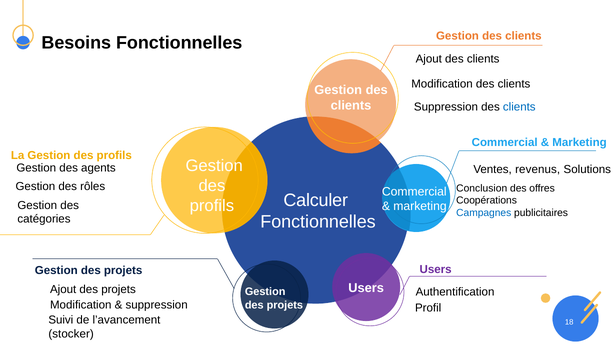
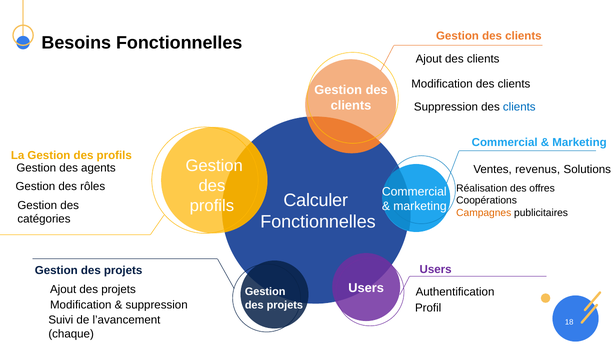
Conclusion: Conclusion -> Réalisation (482, 188)
Campagnes colour: blue -> orange (484, 213)
stocker: stocker -> chaque (71, 334)
